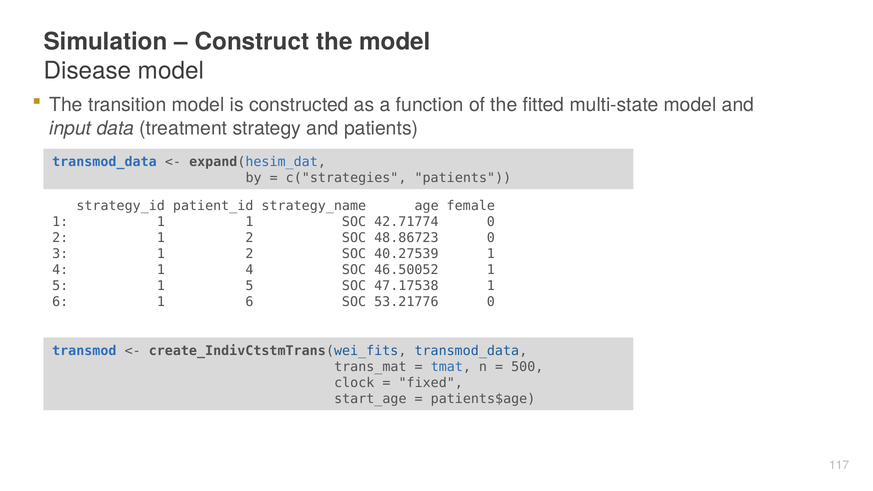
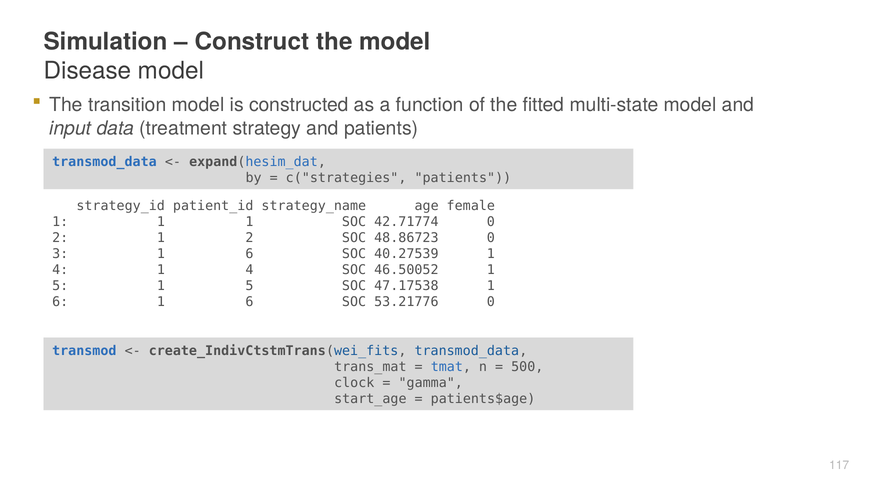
3 1 2: 2 -> 6 (249, 254)
fixed: fixed -> gamma (431, 383)
